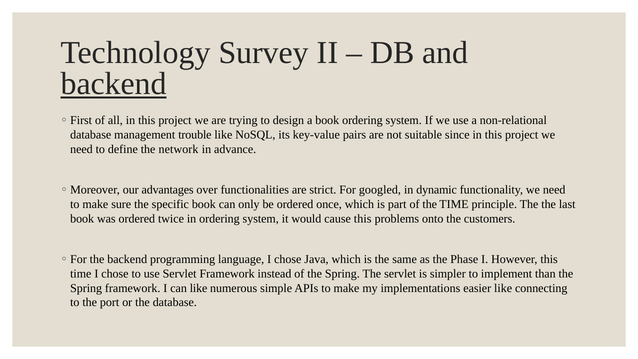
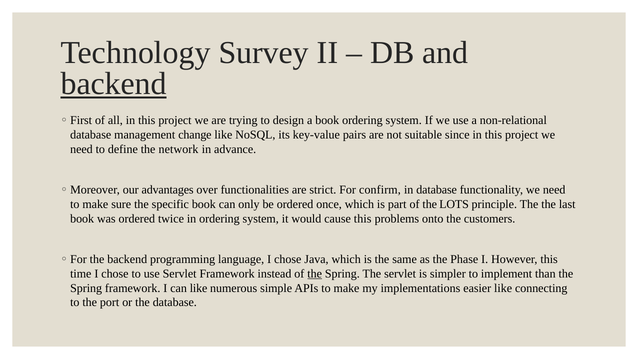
trouble: trouble -> change (195, 135)
googled: googled -> confirm (380, 190)
in dynamic: dynamic -> database (437, 190)
the TIME: TIME -> LOTS (454, 204)
the underline: none -> present (315, 274)
